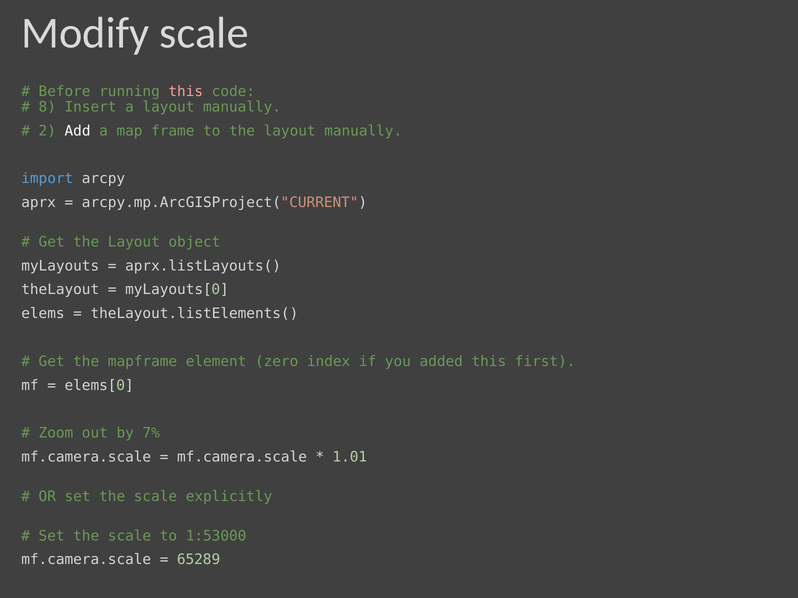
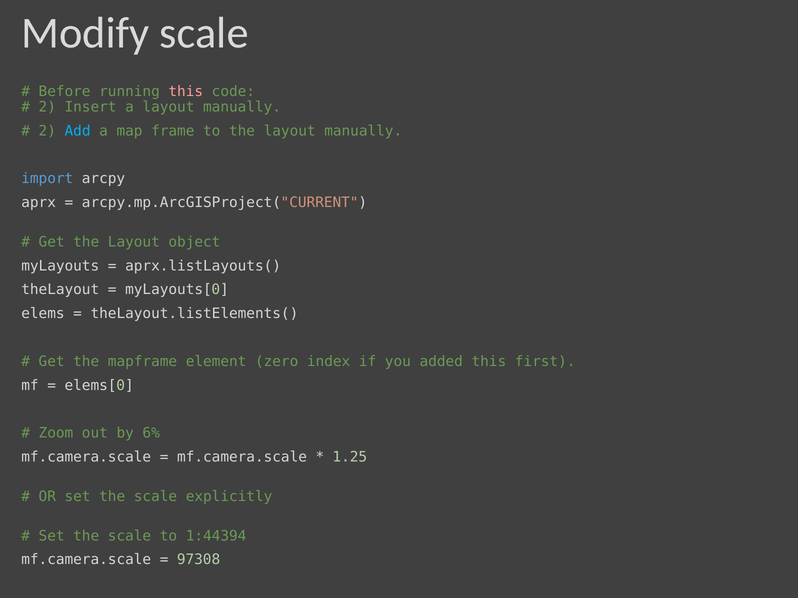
8: 8 -> 2 (47, 107)
Add colour: white -> light blue (78, 131)
7%: 7% -> 6% (151, 433)
1.01: 1.01 -> 1.25 (350, 457)
1:53000: 1:53000 -> 1:44394 (216, 536)
65289: 65289 -> 97308 (199, 560)
